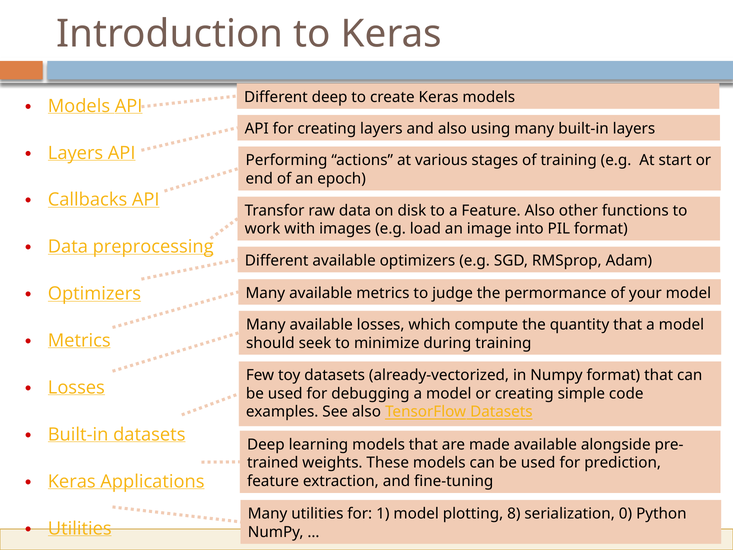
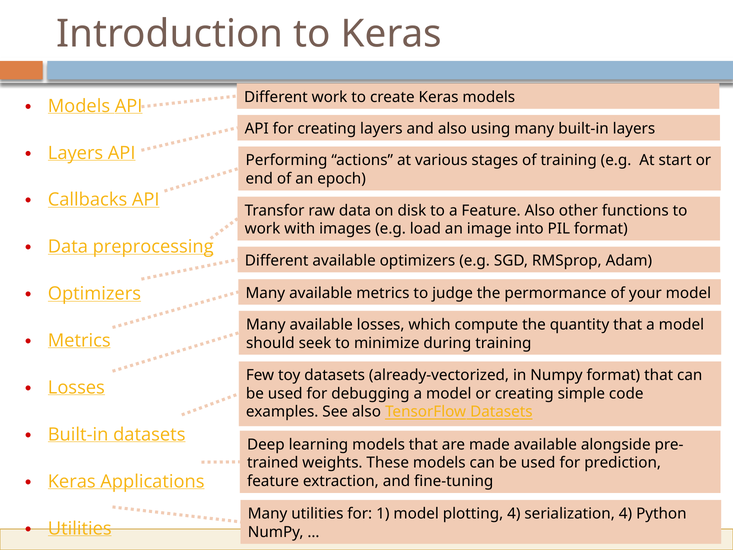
Different deep: deep -> work (330, 97)
plotting 8: 8 -> 4 (514, 514)
serialization 0: 0 -> 4 (625, 514)
